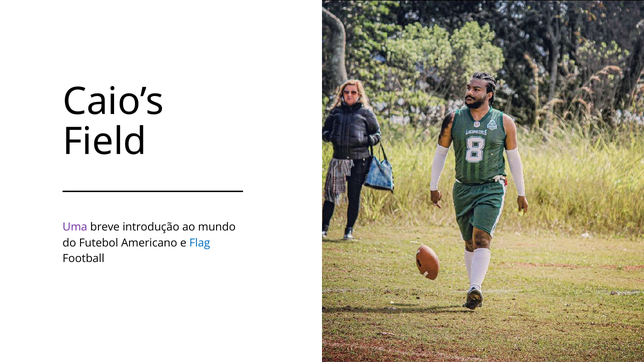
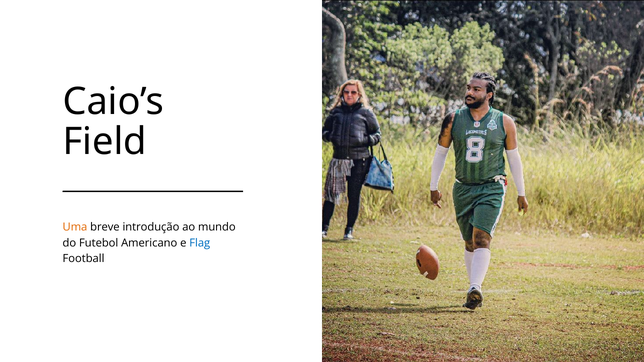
Uma colour: purple -> orange (75, 227)
